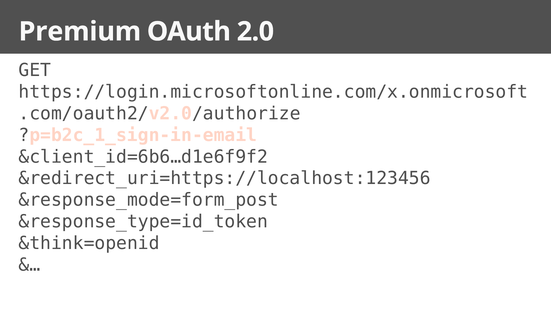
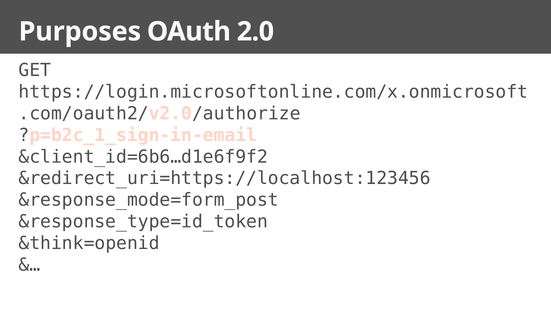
Premium: Premium -> Purposes (80, 32)
